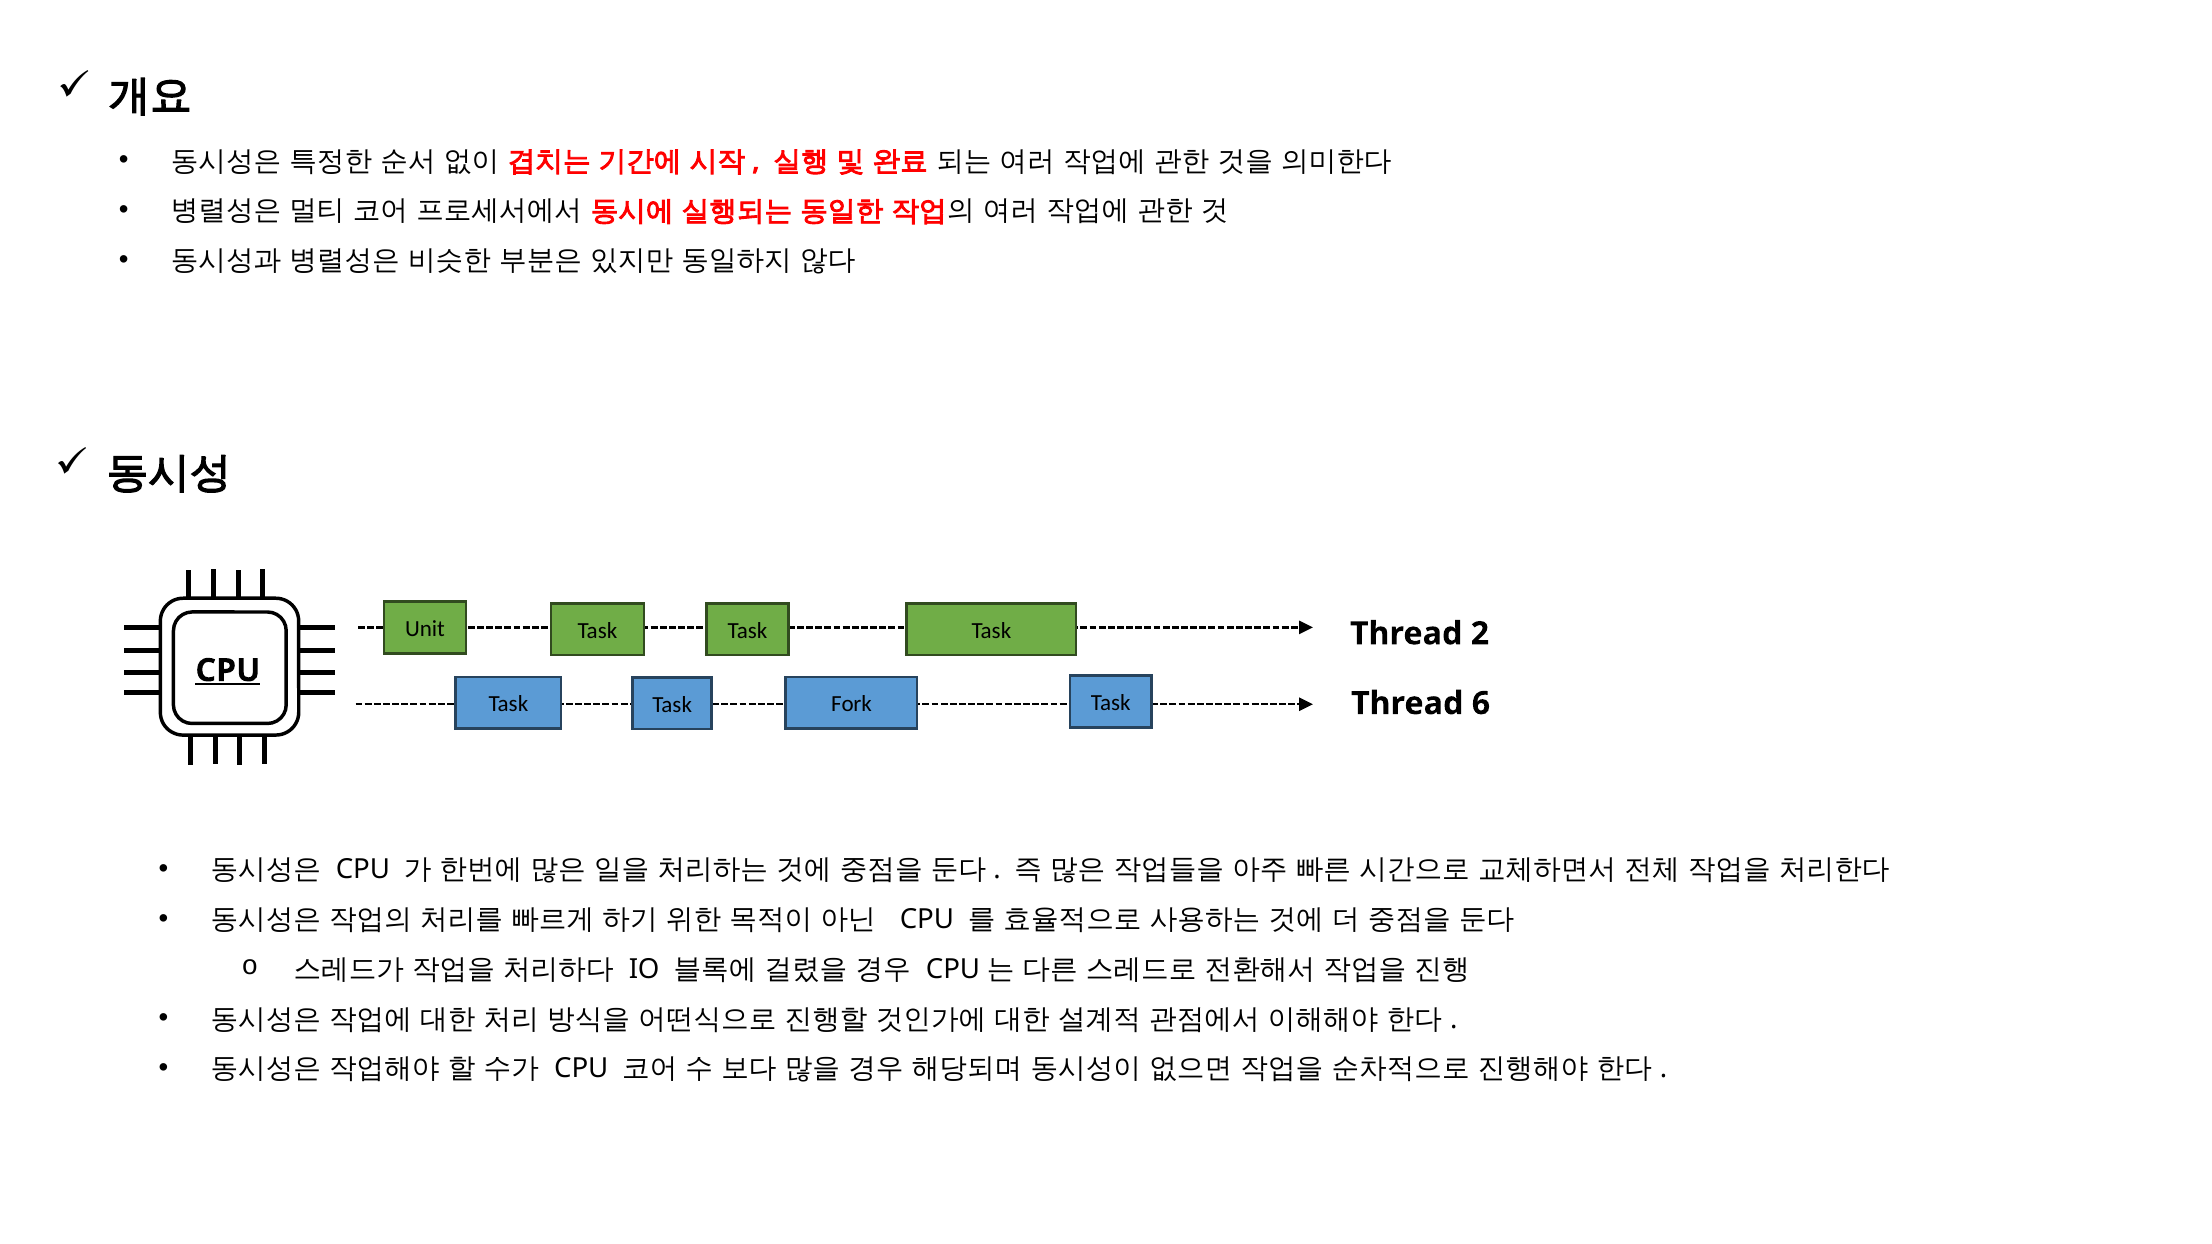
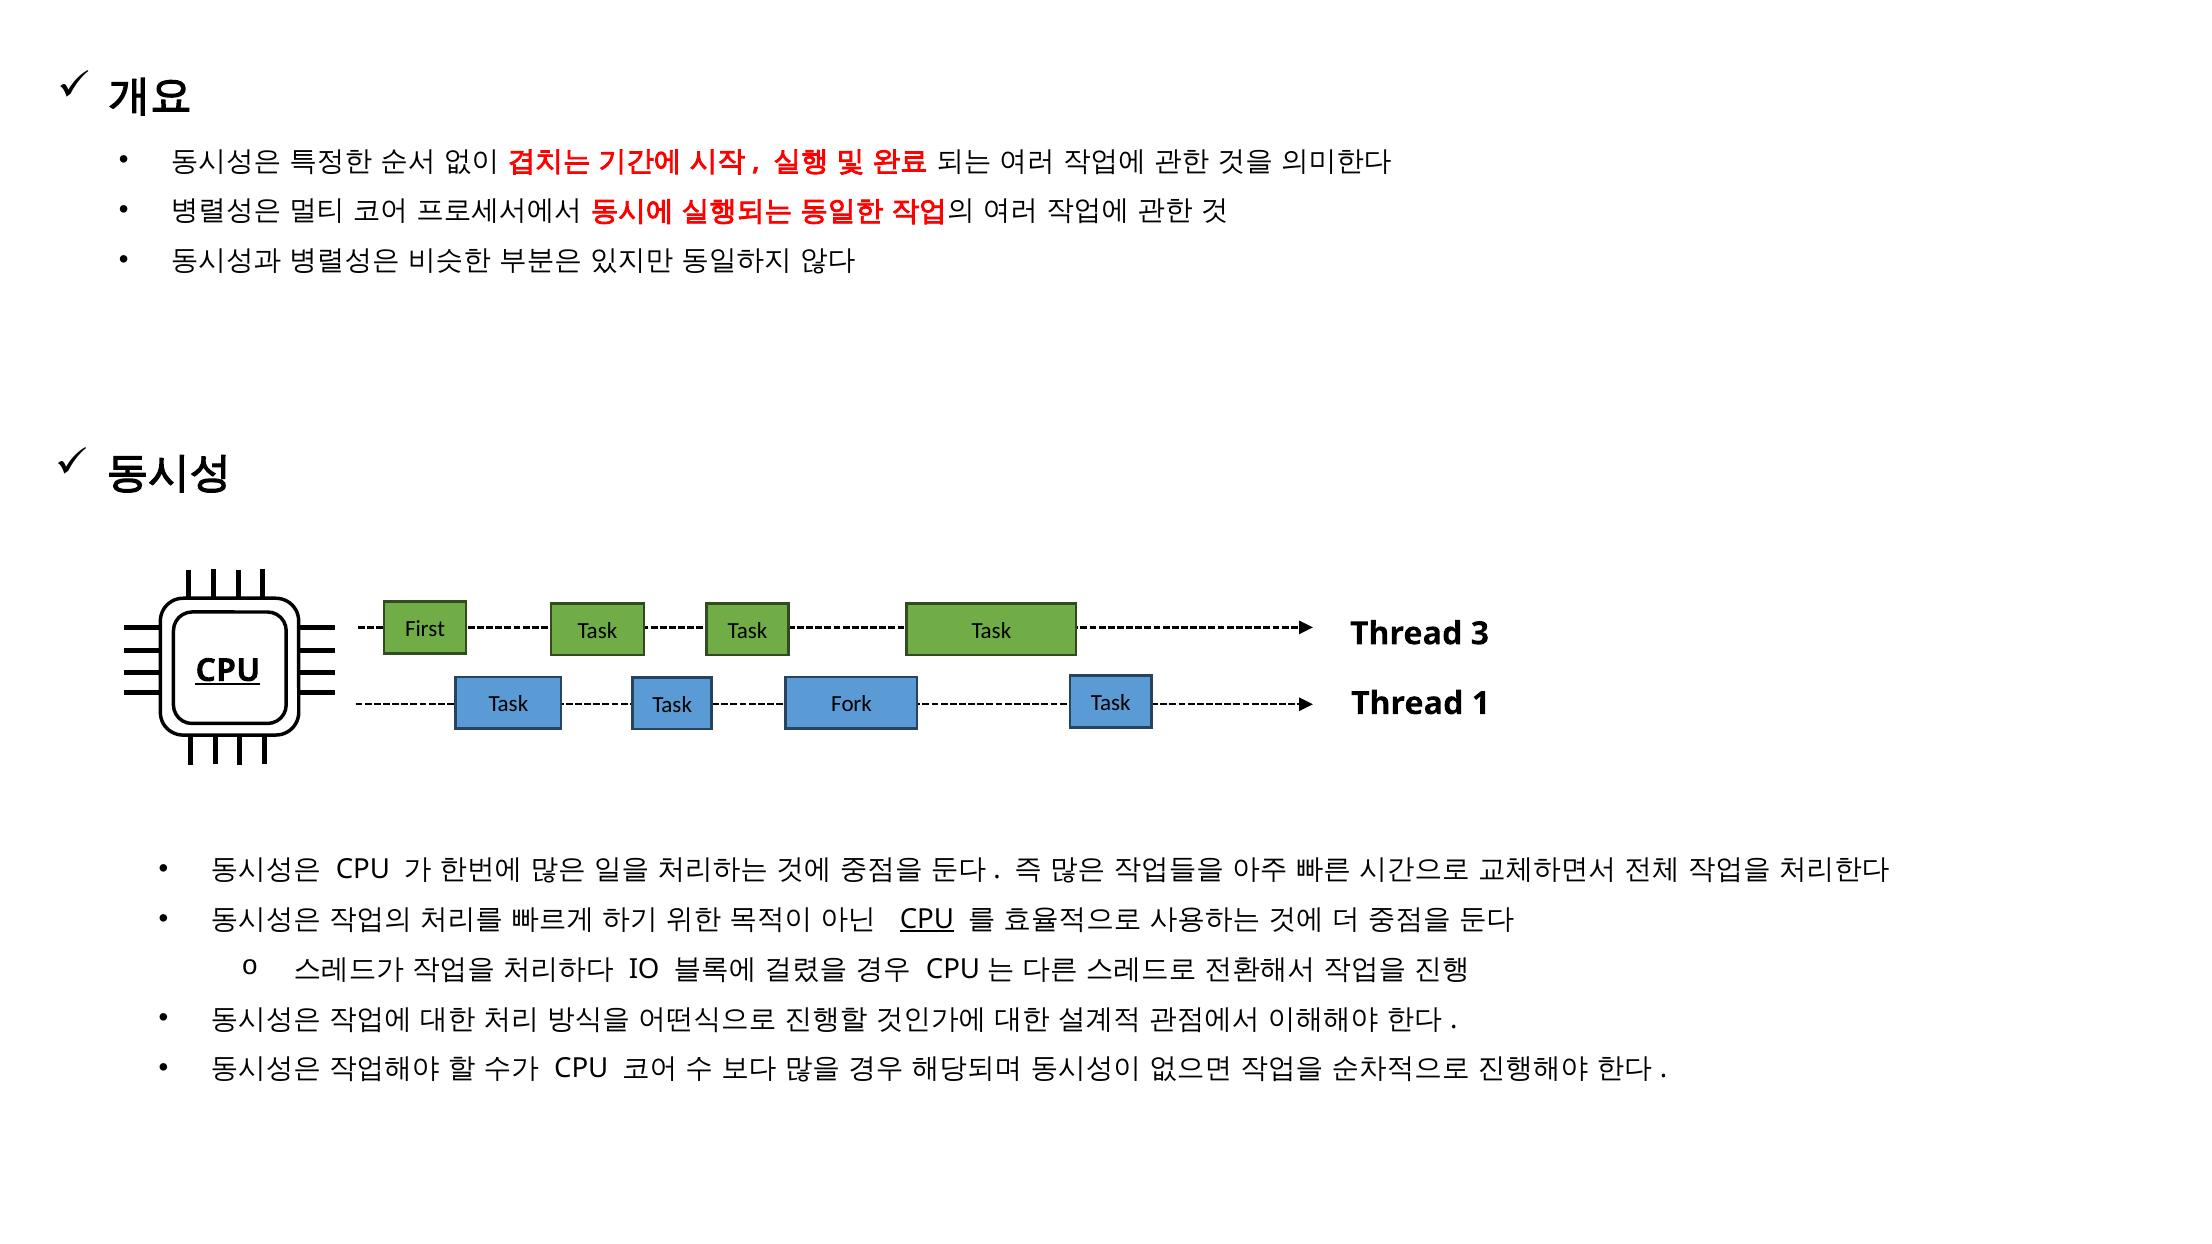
Unit: Unit -> First (425, 629)
2: 2 -> 3 (1480, 634)
6: 6 -> 1 (1481, 704)
CPU underline: none -> present (927, 920)
